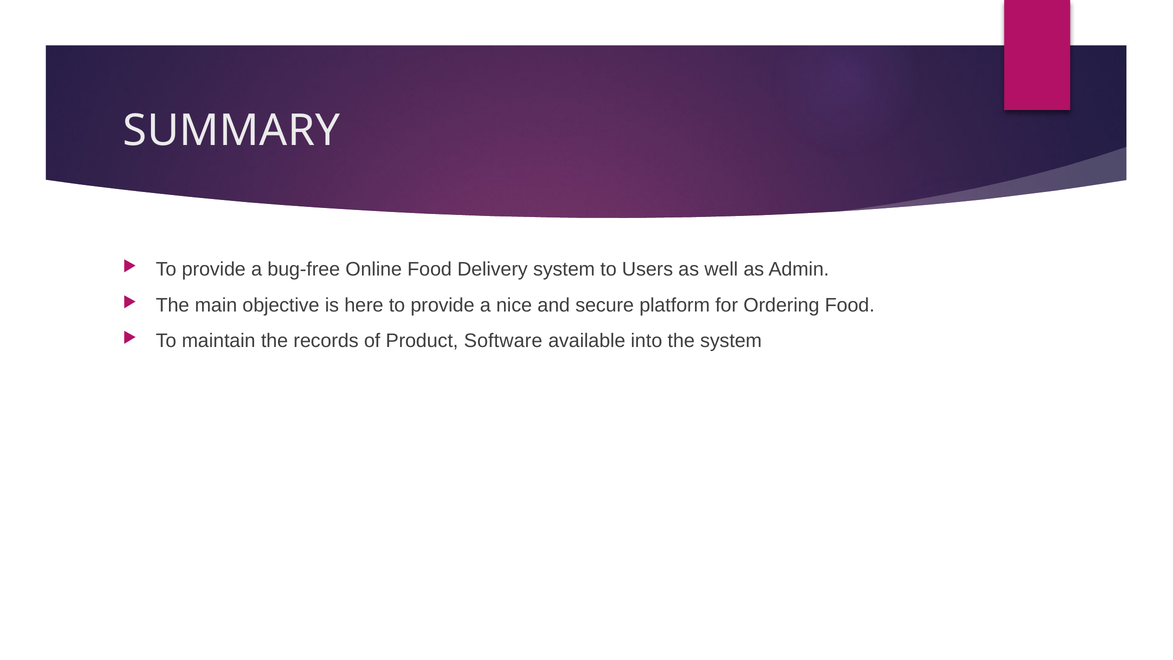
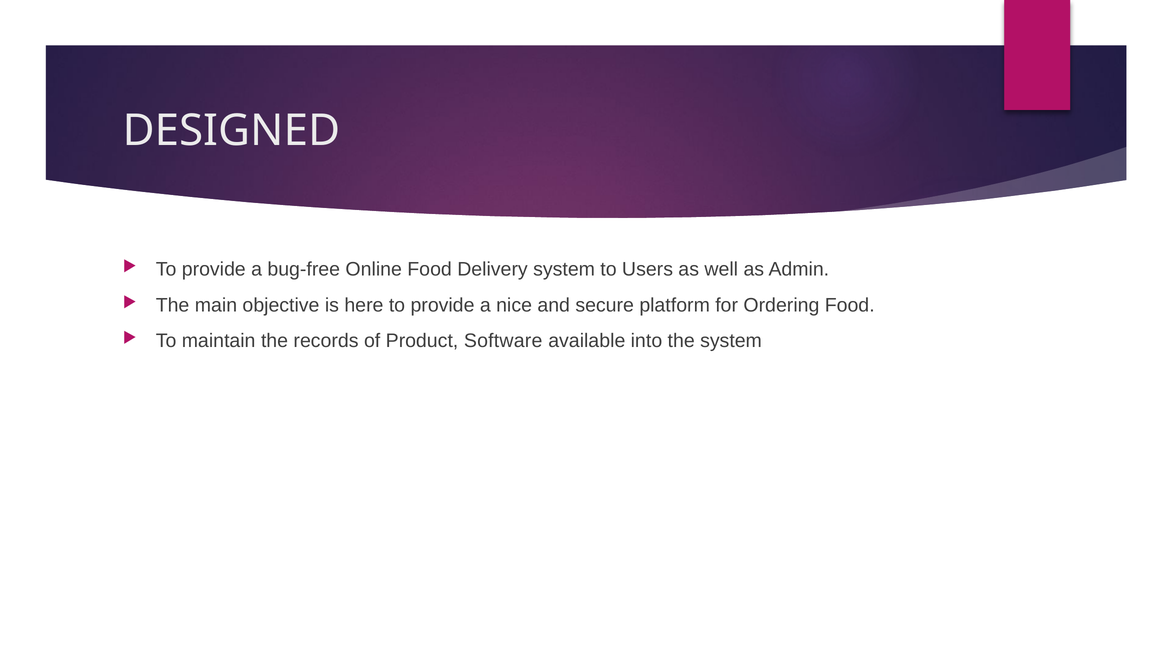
SUMMARY: SUMMARY -> DESIGNED (232, 131)
